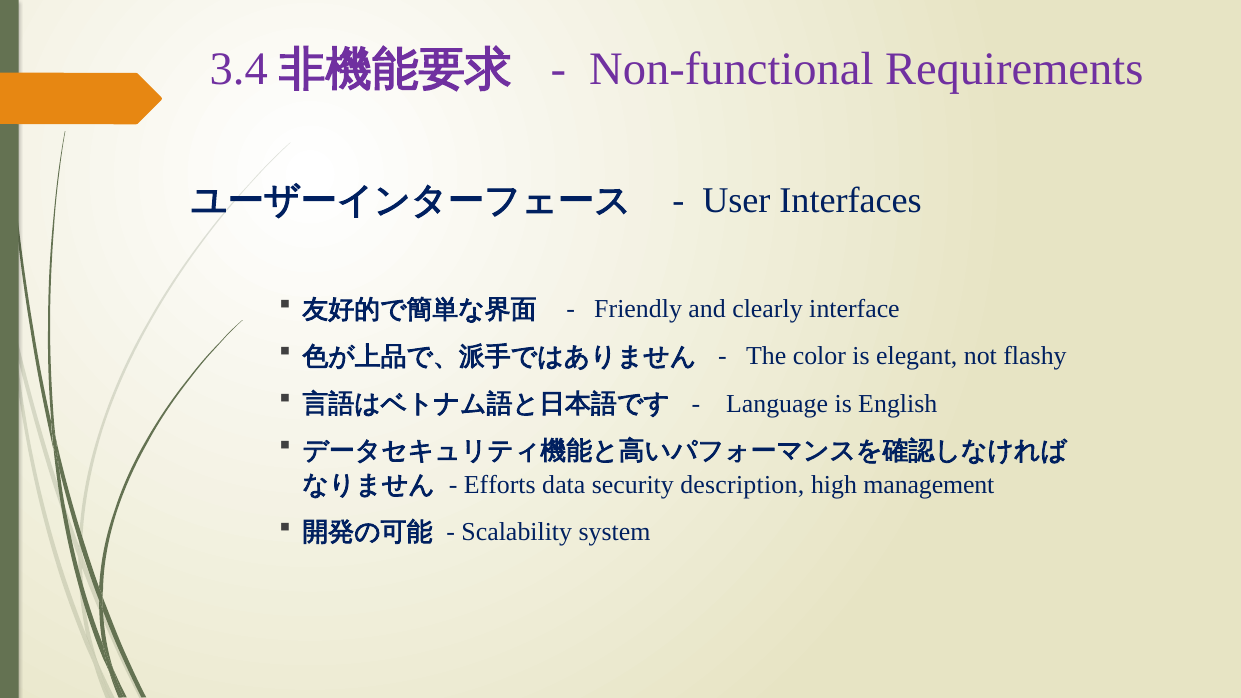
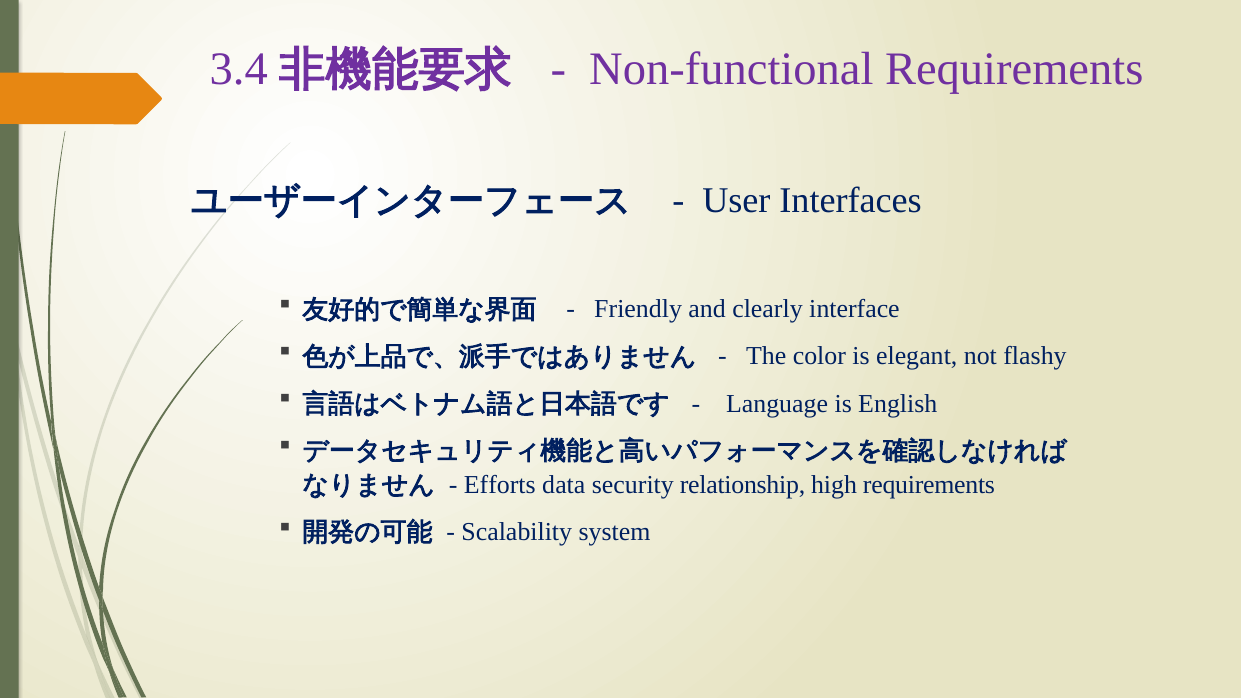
description: description -> relationship (743, 485)
high management: management -> requirements (929, 485)
